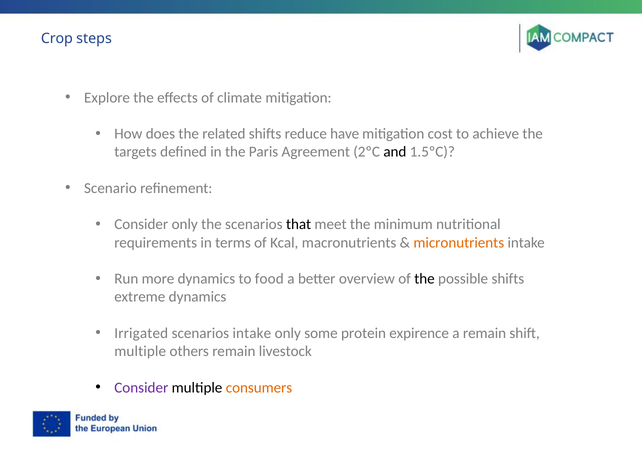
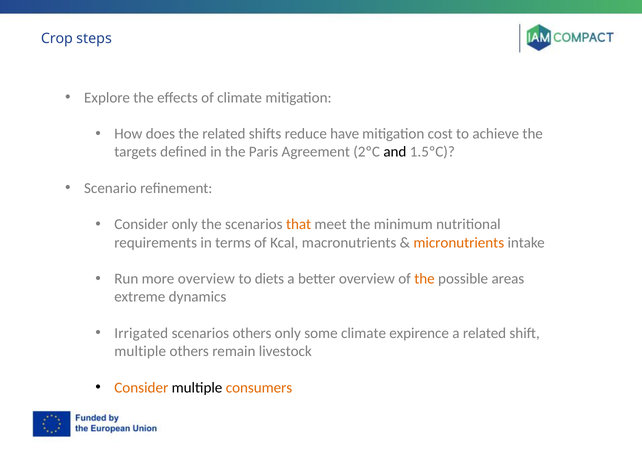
that colour: black -> orange (299, 224)
more dynamics: dynamics -> overview (206, 279)
food: food -> diets (269, 279)
the colour: black -> orange (424, 279)
possible shifts: shifts -> areas (508, 279)
scenarios intake: intake -> others (252, 333)
some protein: protein -> climate (364, 333)
a remain: remain -> related (485, 333)
Consider colour: purple -> orange (141, 388)
